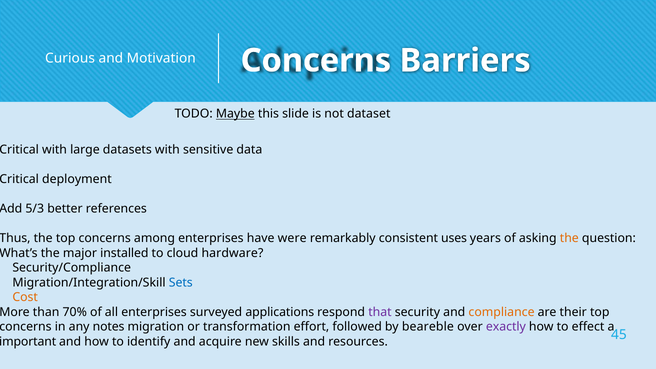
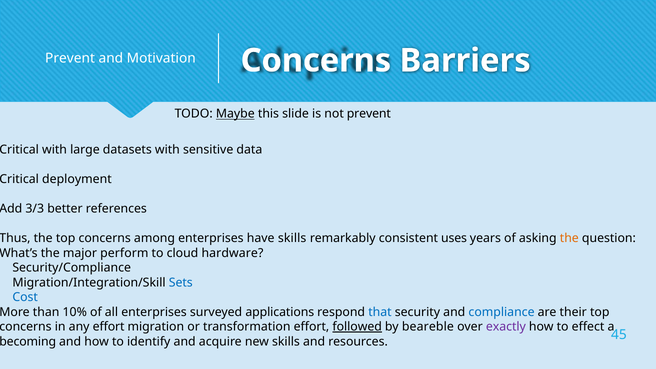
Curious: Curious -> Prevent (70, 58)
not dataset: dataset -> prevent (369, 114)
5/3: 5/3 -> 3/3 (35, 209)
have were: were -> skills (292, 238)
installed: installed -> perform (124, 253)
Cost colour: orange -> blue (25, 297)
70%: 70% -> 10% (75, 312)
that colour: purple -> blue (380, 312)
compliance colour: orange -> blue (502, 312)
any notes: notes -> effort (109, 327)
followed underline: none -> present (357, 327)
important: important -> becoming (28, 342)
